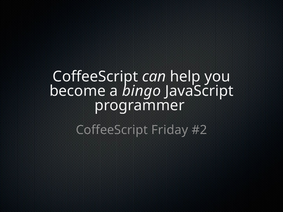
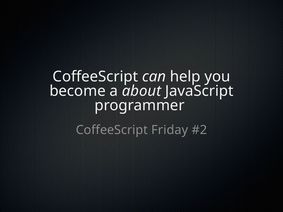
bingo: bingo -> about (142, 91)
